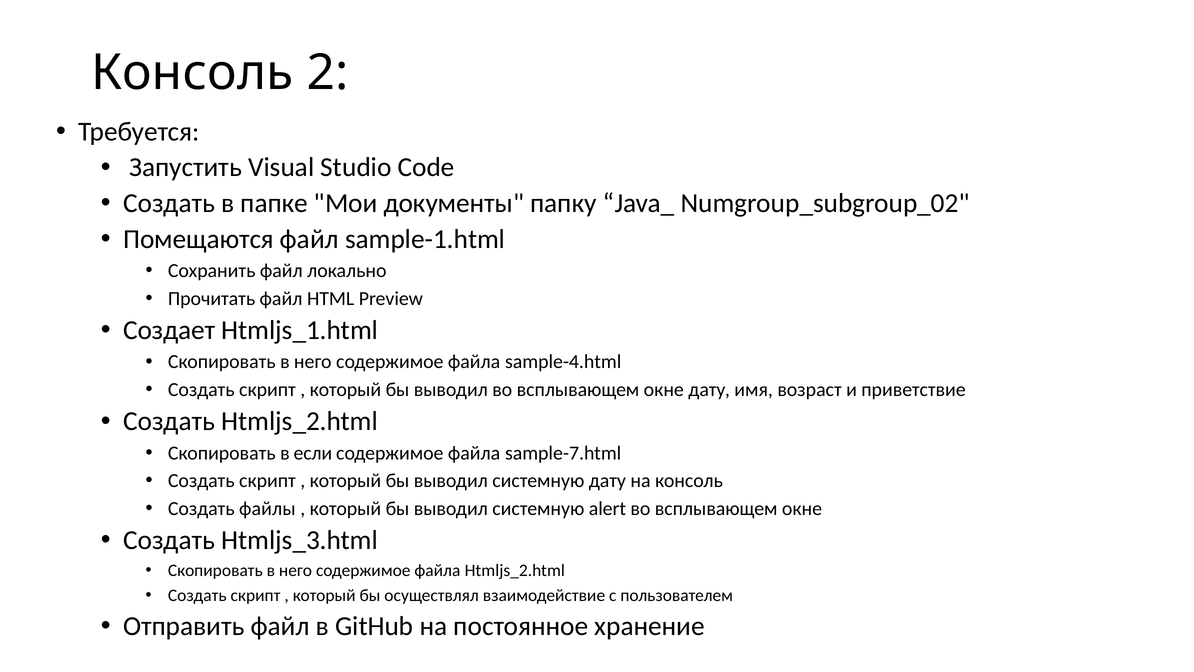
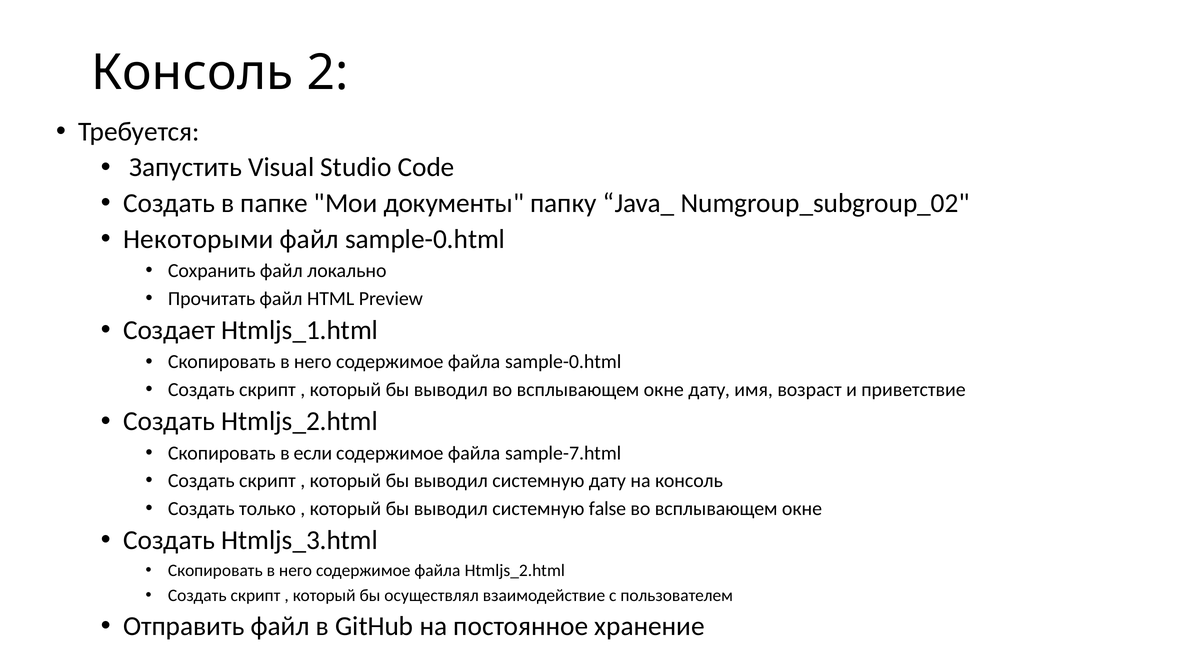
Помещаются: Помещаются -> Некоторыми (198, 239)
файл sample-1.html: sample-1.html -> sample-0.html (425, 239)
файла sample-4.html: sample-4.html -> sample-0.html (563, 362)
файлы: файлы -> только (267, 508)
alert: alert -> false (607, 508)
